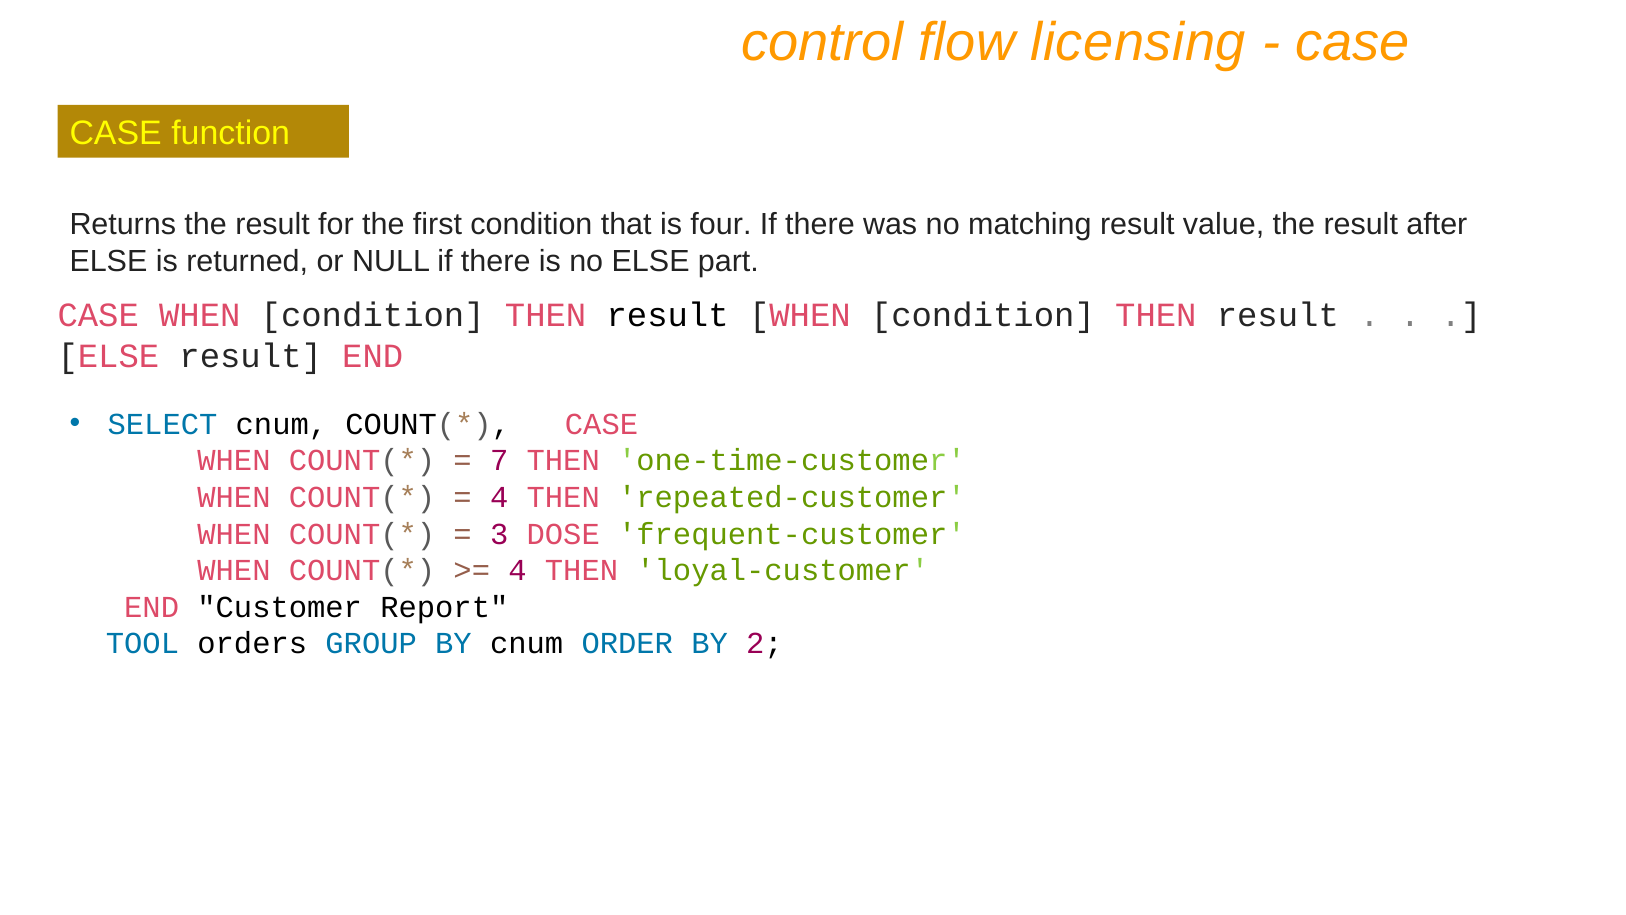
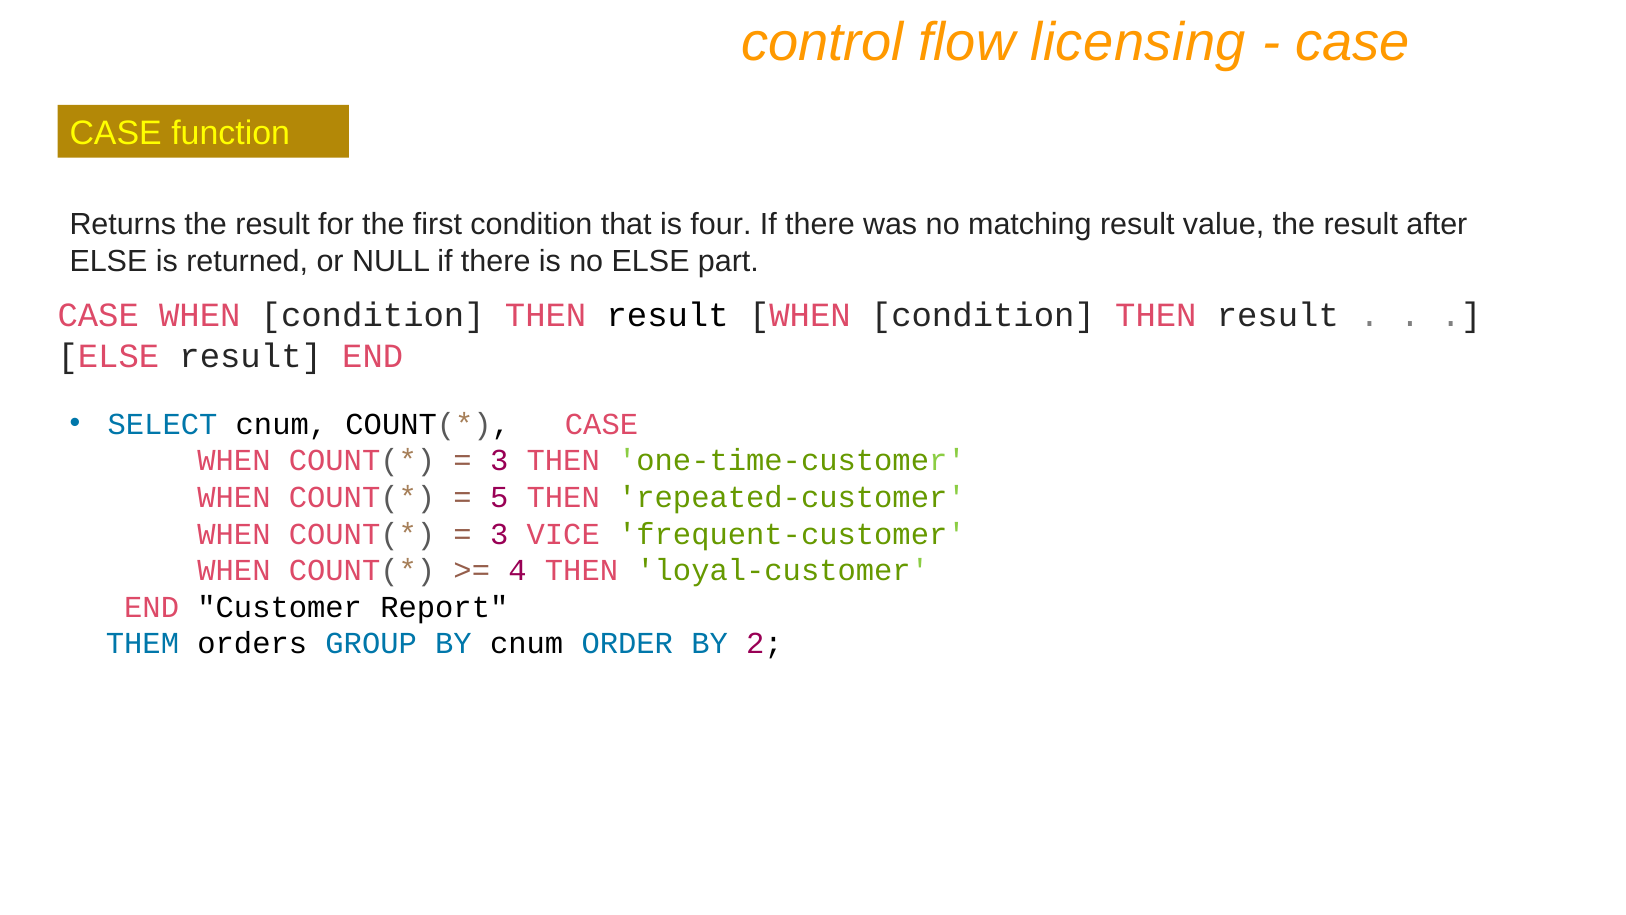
7: 7 -> 3 (499, 461)
4: 4 -> 5 (499, 497)
DOSE: DOSE -> VICE (563, 534)
TOOL: TOOL -> THEM (142, 644)
